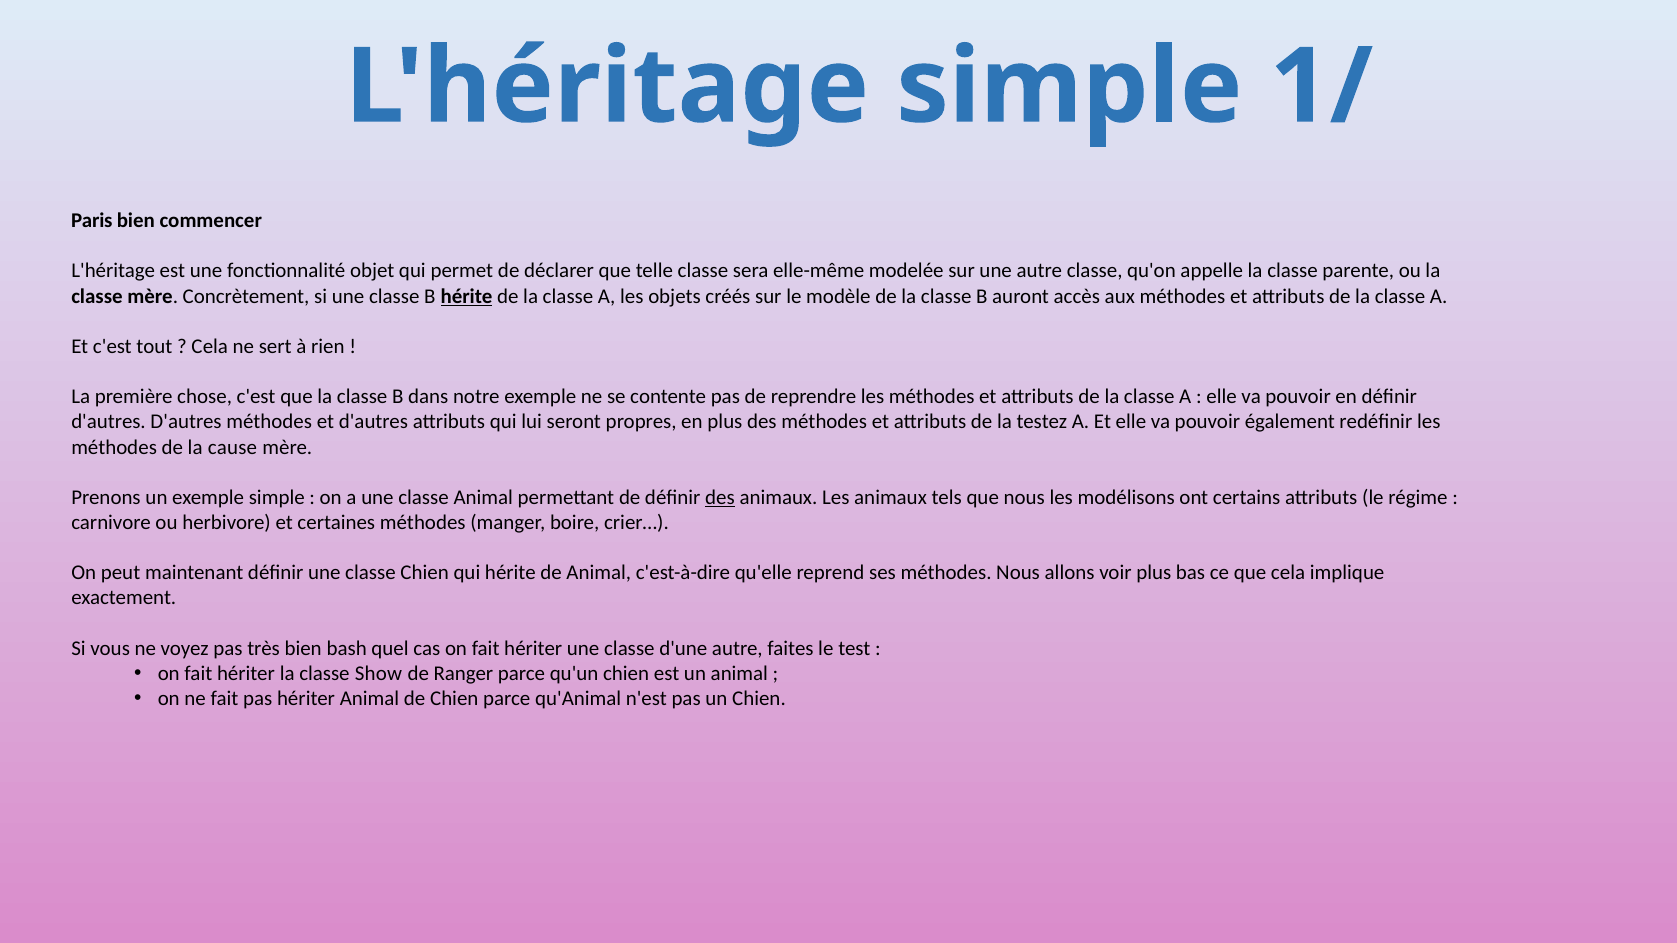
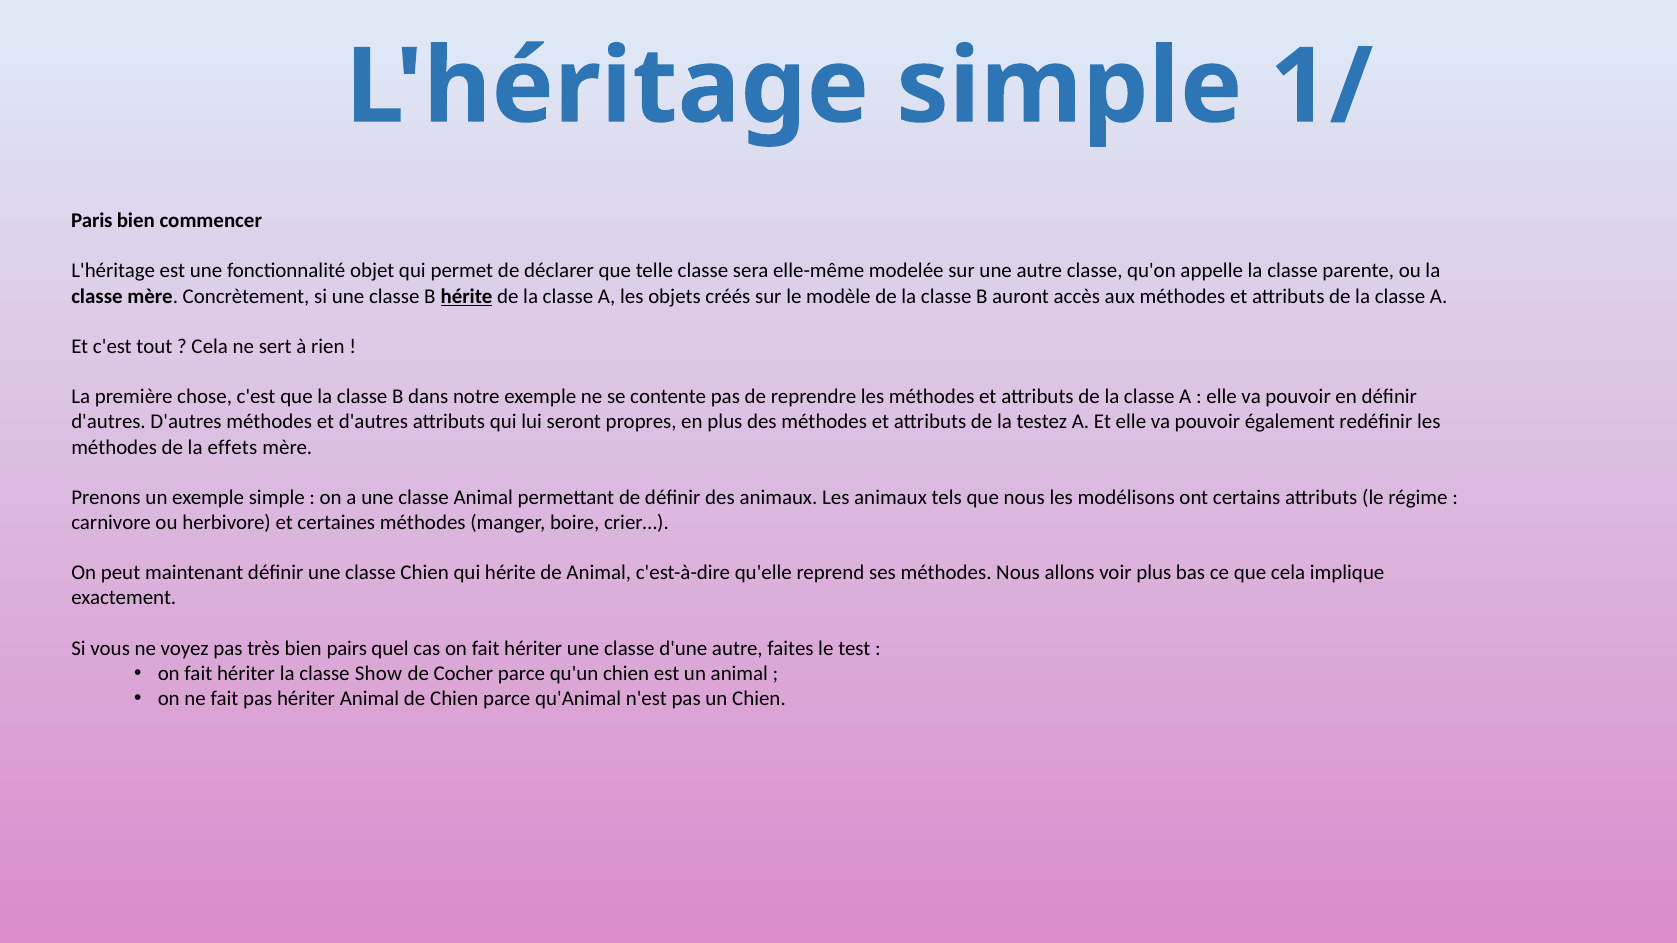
cause: cause -> effets (232, 447)
des underline: present -> none (720, 498)
bash: bash -> pairs (347, 648)
Ranger: Ranger -> Cocher (463, 674)
